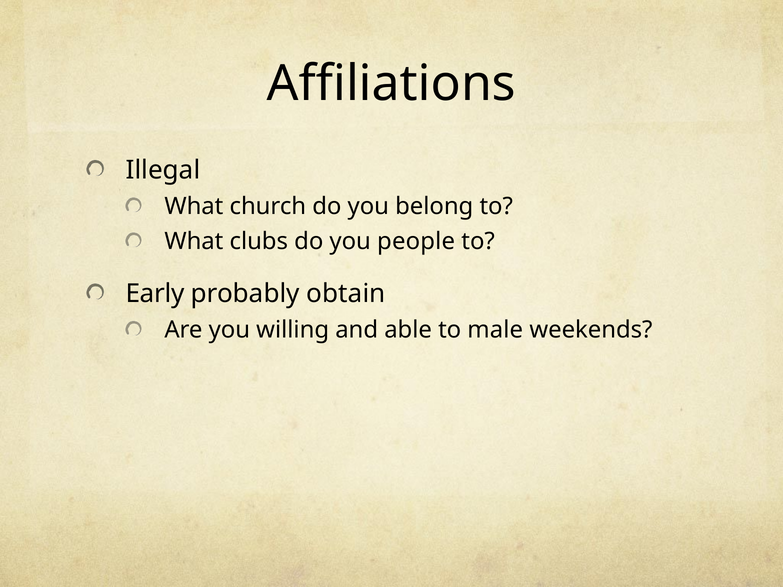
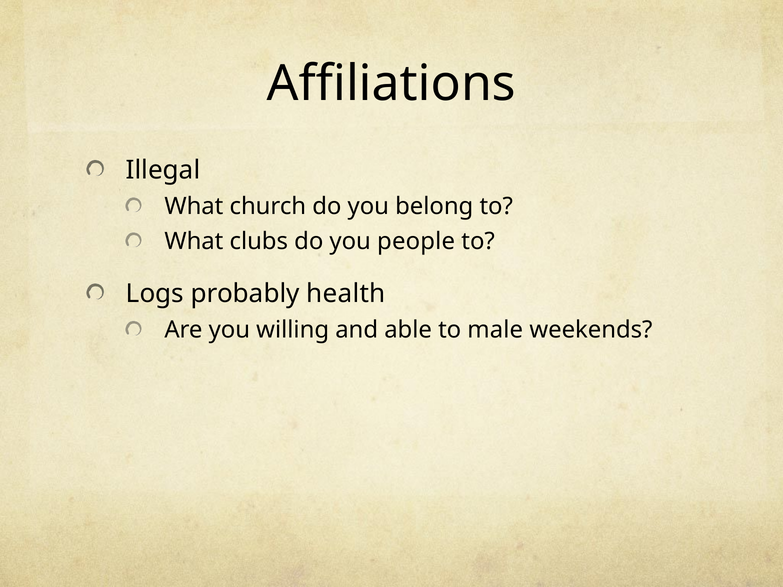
Early: Early -> Logs (155, 294)
obtain: obtain -> health (346, 294)
